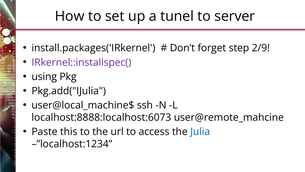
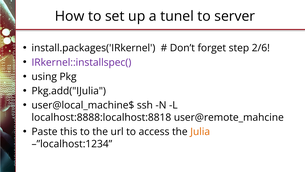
2/9: 2/9 -> 2/6 (261, 48)
localhost:8888:localhost:6073: localhost:8888:localhost:6073 -> localhost:8888:localhost:8818 (101, 117)
Julia colour: blue -> orange (200, 131)
